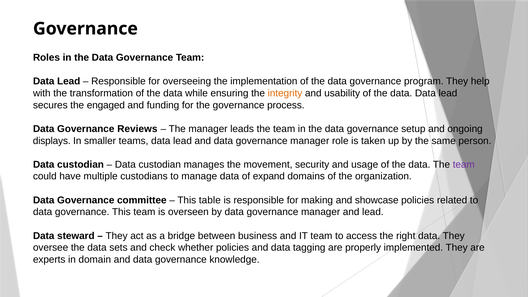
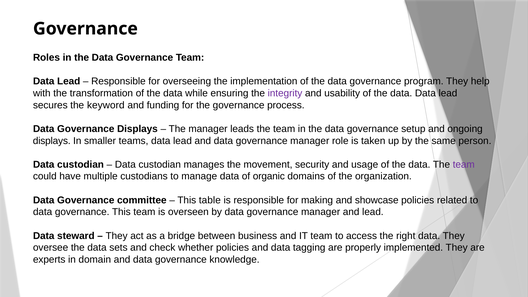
integrity colour: orange -> purple (285, 93)
engaged: engaged -> keyword (106, 105)
Governance Reviews: Reviews -> Displays (137, 129)
expand: expand -> organic (269, 176)
